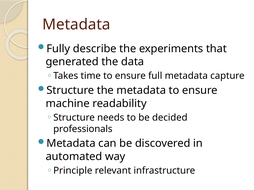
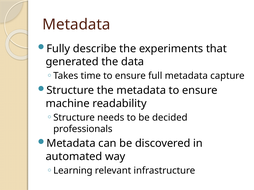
Principle: Principle -> Learning (73, 171)
